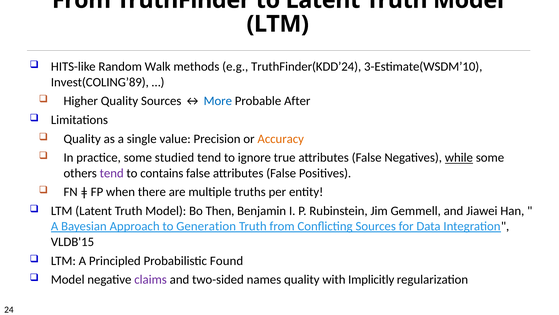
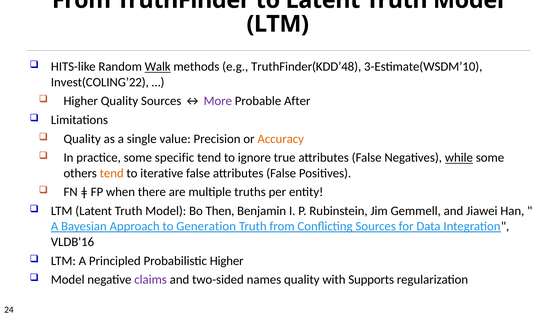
Walk underline: none -> present (158, 67)
TruthFinder(KDD’24: TruthFinder(KDD’24 -> TruthFinder(KDD’48 (306, 67)
Invest(COLING’89: Invest(COLING’89 -> Invest(COLING’22 (100, 82)
More colour: blue -> purple (218, 101)
studied: studied -> specific (175, 157)
tend colour: purple -> orange (112, 173)
contains: contains -> iterative (162, 173)
VLDB'15: VLDB'15 -> VLDB'16 (72, 241)
Probabilistic Found: Found -> Higher (227, 260)
Implicitly: Implicitly -> Supports (371, 279)
